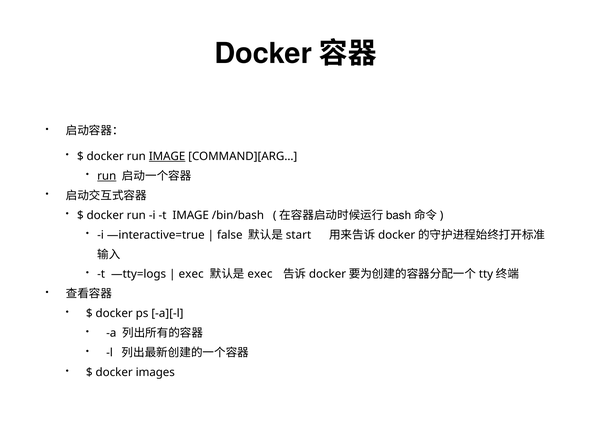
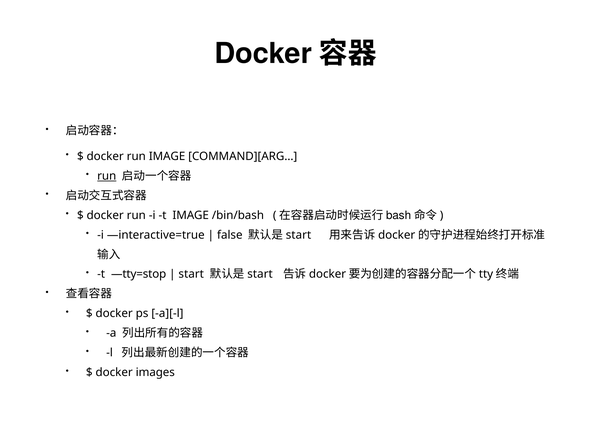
IMAGE underline: present -> none (167, 156)
—tty=logs: —tty=logs -> —tty=stop (139, 274)
exec: exec -> start (191, 274)
exec: exec -> start (260, 274)
